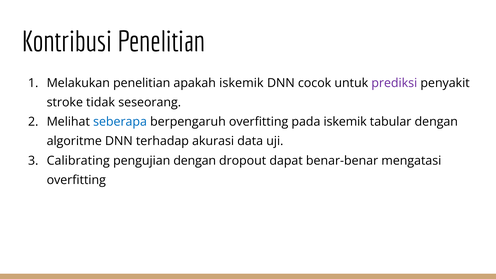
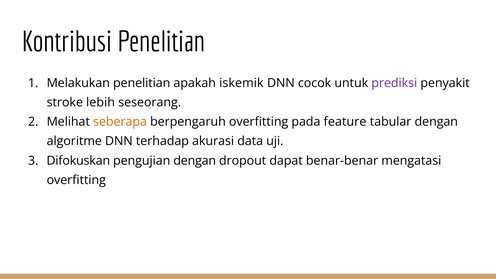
tidak: tidak -> lebih (101, 102)
seberapa colour: blue -> orange (120, 122)
pada iskemik: iskemik -> feature (345, 122)
Calibrating: Calibrating -> Difokuskan (78, 161)
